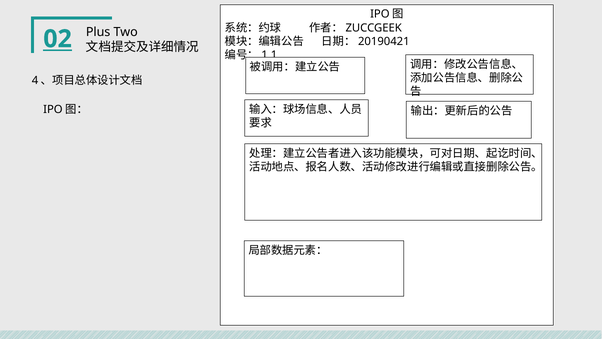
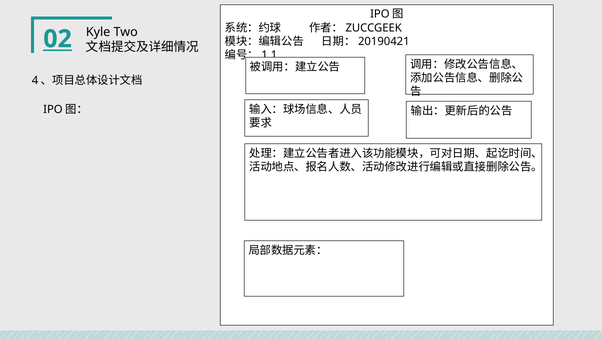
Plus: Plus -> Kyle (98, 32)
